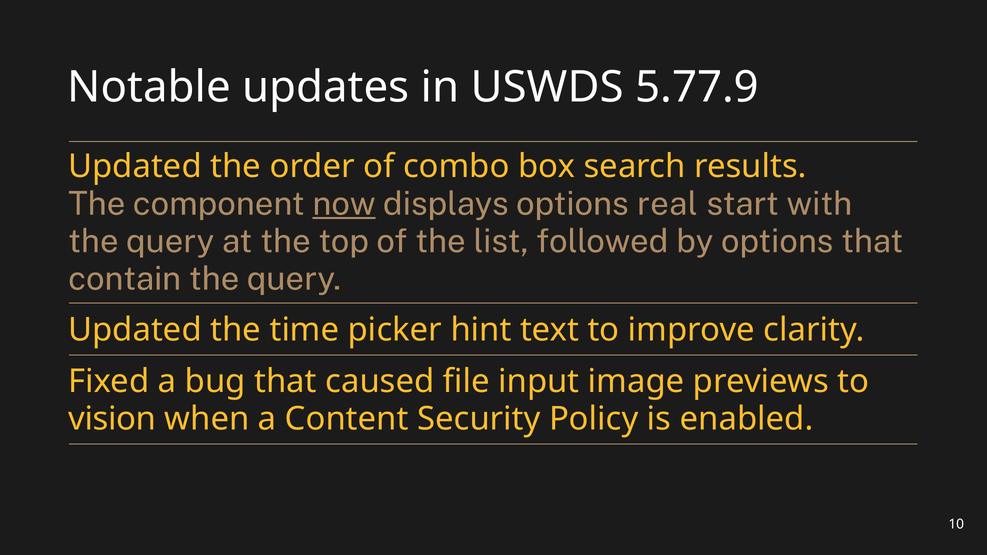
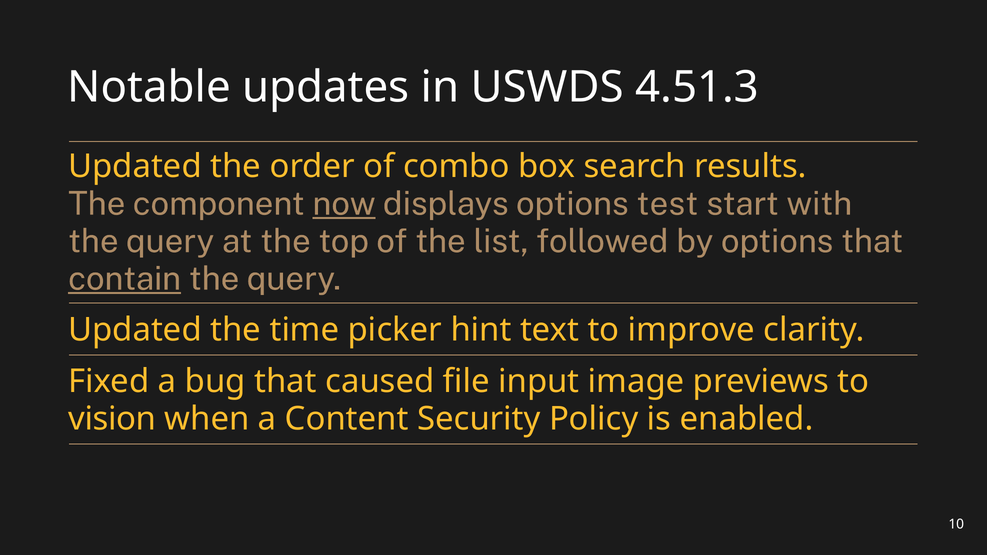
5.77.9: 5.77.9 -> 4.51.3 (697, 87)
real: real -> test (667, 204)
contain underline: none -> present (125, 279)
